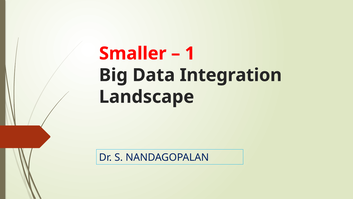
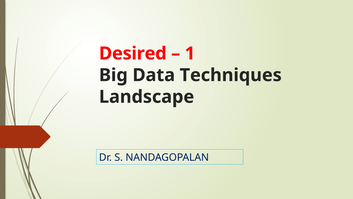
Smaller: Smaller -> Desired (133, 53)
Integration: Integration -> Techniques (231, 75)
